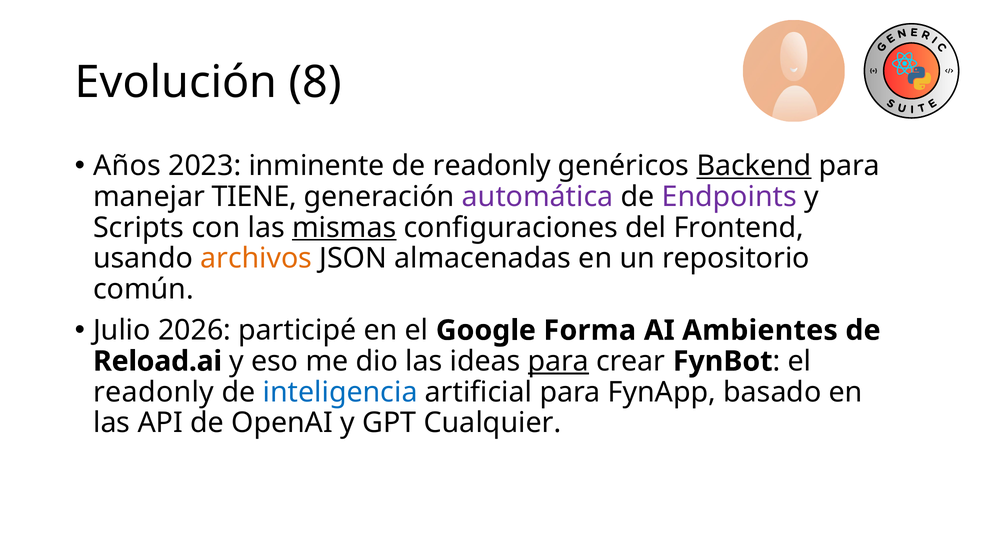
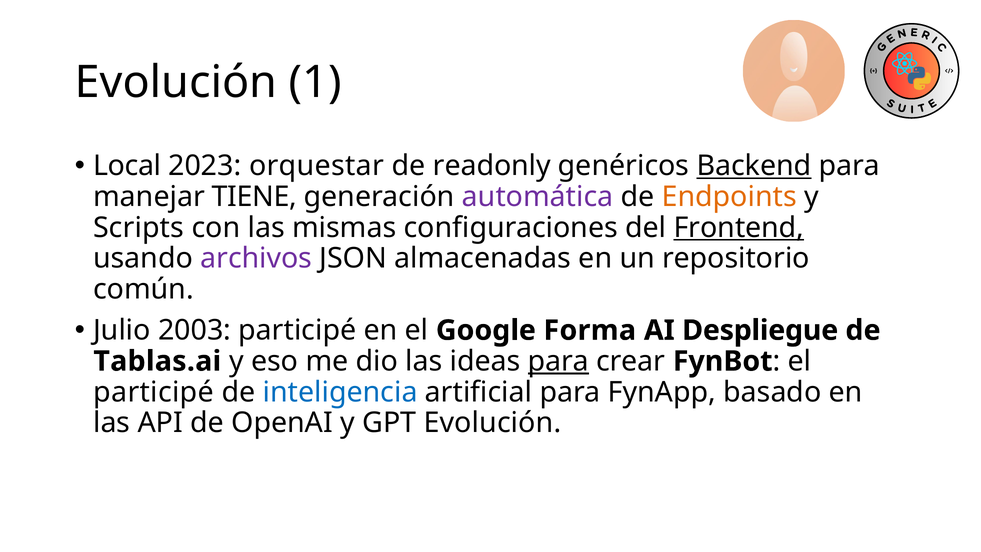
8: 8 -> 1 (315, 82)
Años: Años -> Local (127, 166)
inminente: inminente -> orquestar (316, 166)
Endpoints colour: purple -> orange (729, 197)
mismas underline: present -> none (344, 227)
Frontend underline: none -> present (739, 227)
archivos colour: orange -> purple (256, 258)
2026: 2026 -> 2003 (195, 330)
Ambientes: Ambientes -> Despliegue (760, 330)
Reload.ai: Reload.ai -> Tablas.ai (157, 361)
readonly: readonly -> participé (154, 392)
GPT Cualquier: Cualquier -> Evolución (493, 423)
